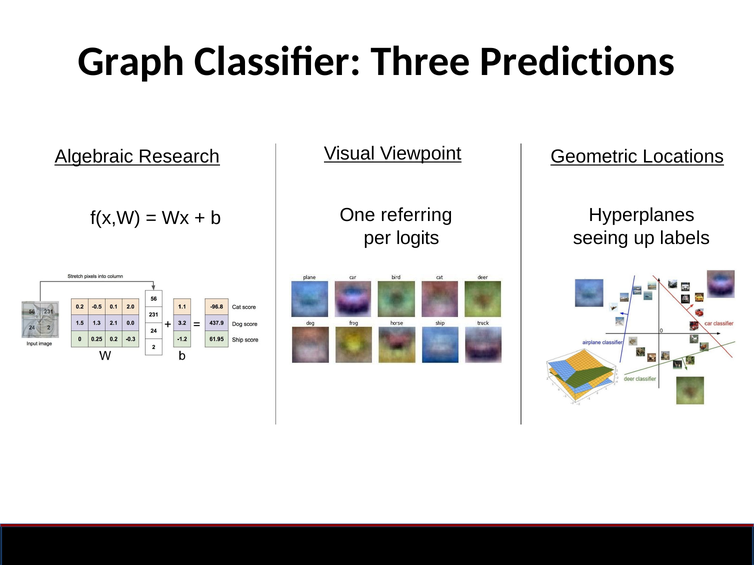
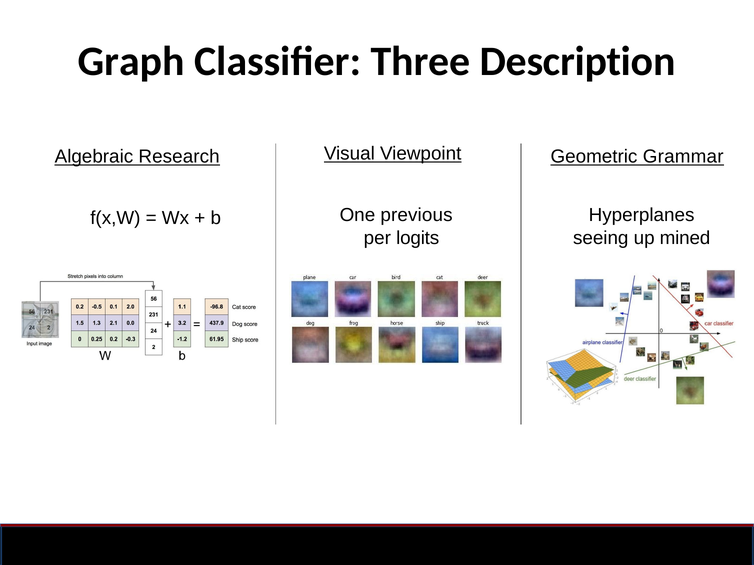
Predictions: Predictions -> Description (578, 61)
Locations: Locations -> Grammar (683, 157)
referring: referring -> previous (416, 215)
labels: labels -> mined (685, 238)
